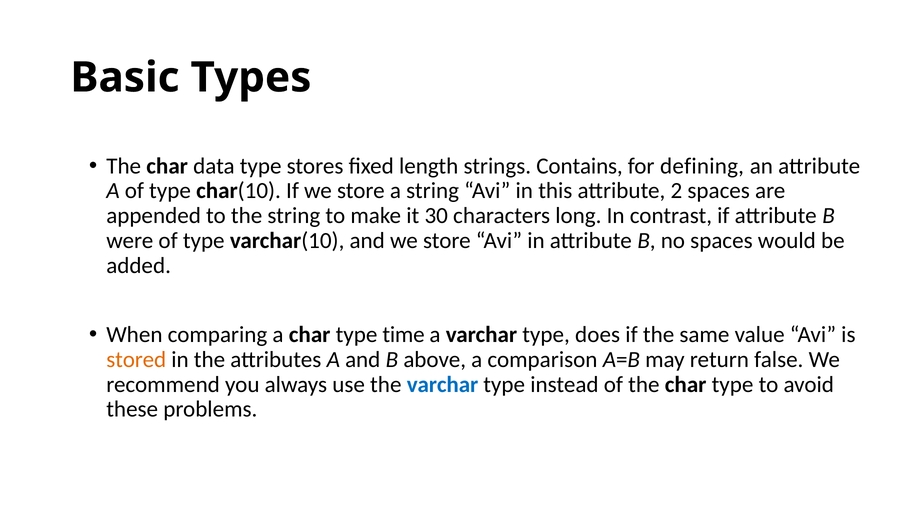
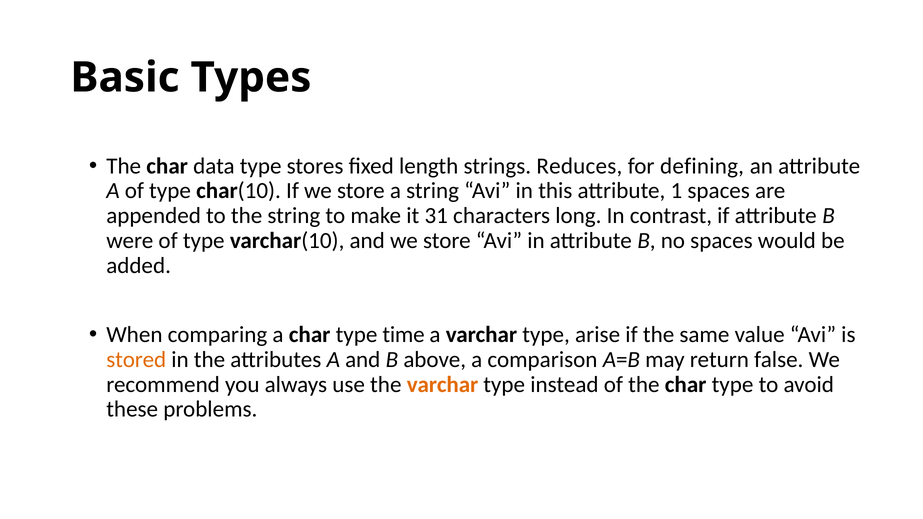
Contains: Contains -> Reduces (579, 166)
2: 2 -> 1 (676, 191)
30: 30 -> 31 (436, 216)
does: does -> arise (598, 335)
varchar colour: blue -> orange (442, 385)
